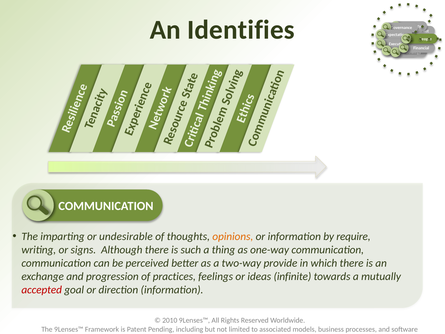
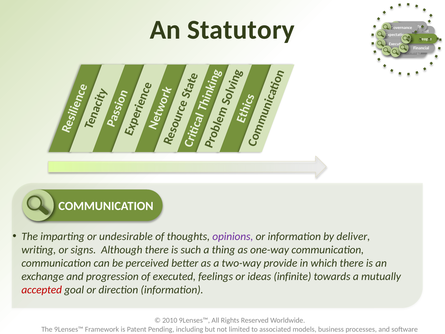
Identifies: Identifies -> Statutory (241, 30)
opinions colour: orange -> purple (233, 236)
require: require -> deliver (353, 236)
practices: practices -> executed (174, 276)
